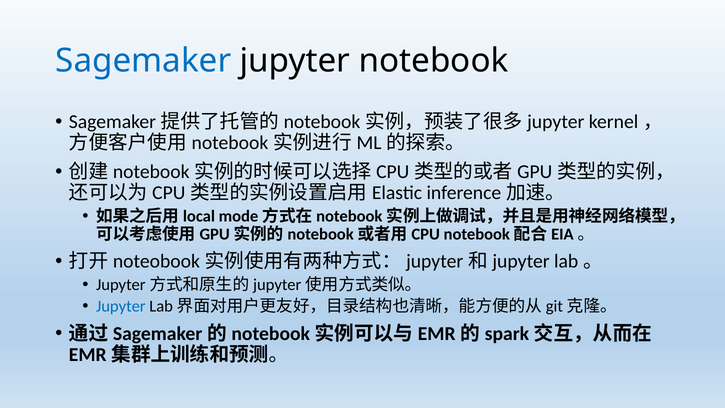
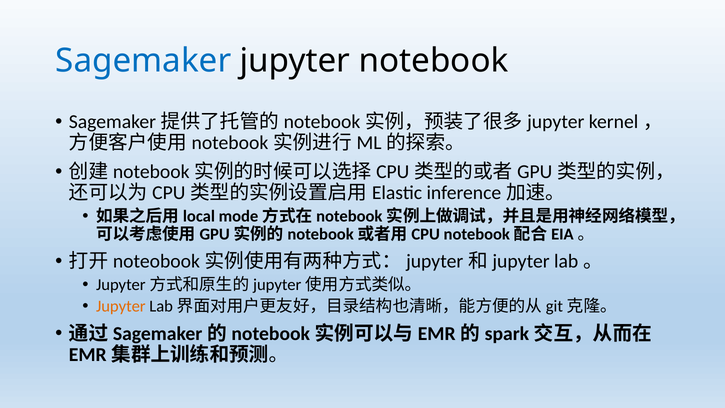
Jupyter colour: blue -> orange (121, 306)
